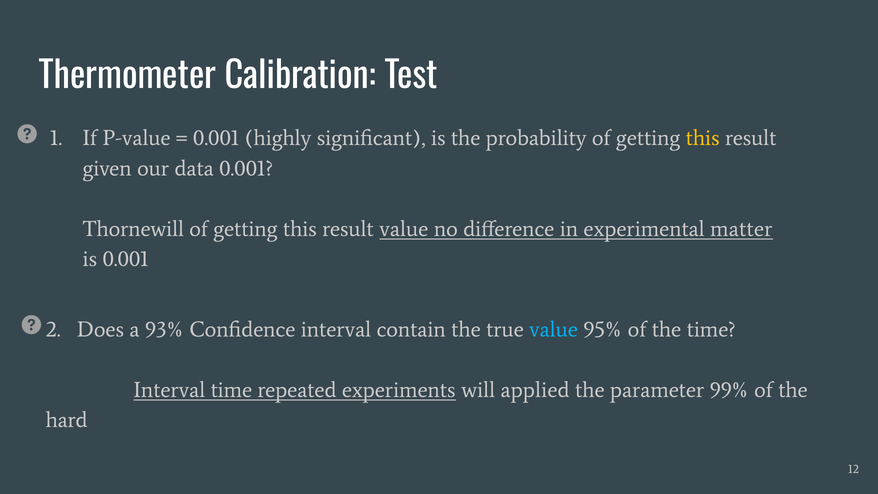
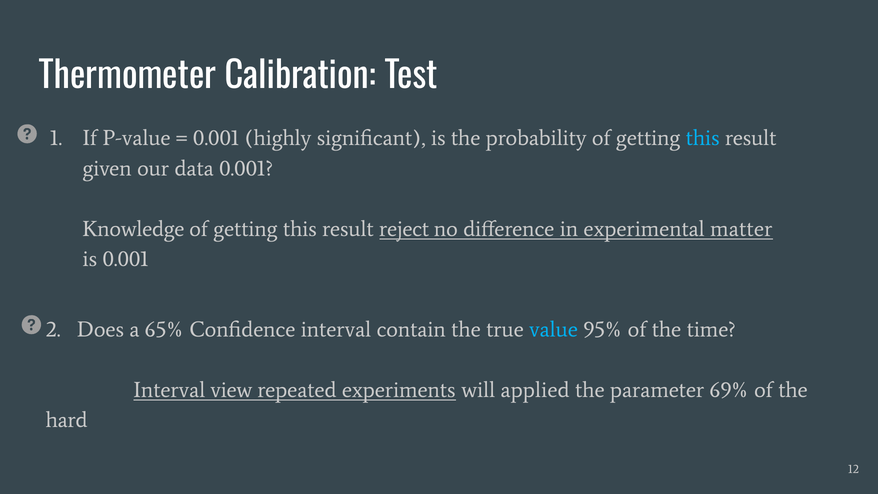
this colour: yellow -> light blue (703, 138)
Thornewill: Thornewill -> Knowledge (133, 229)
result value: value -> reject (404, 229)
93%: 93% -> 65% (164, 329)
Interval time: time -> view (231, 390)
99%: 99% -> 69% (729, 390)
